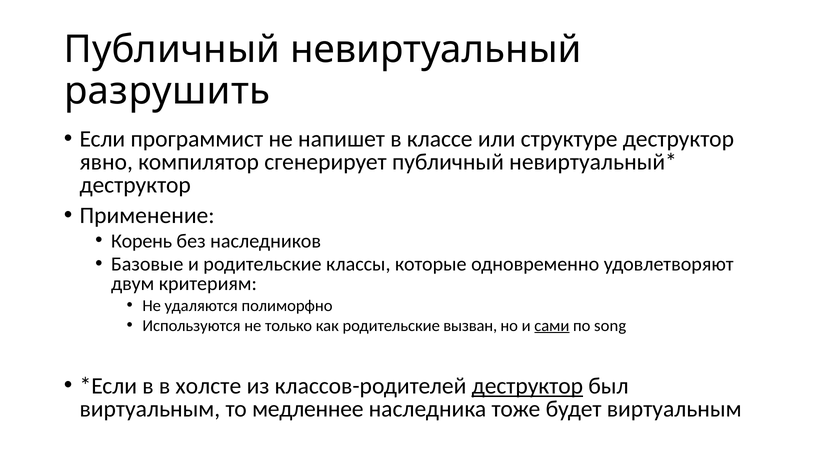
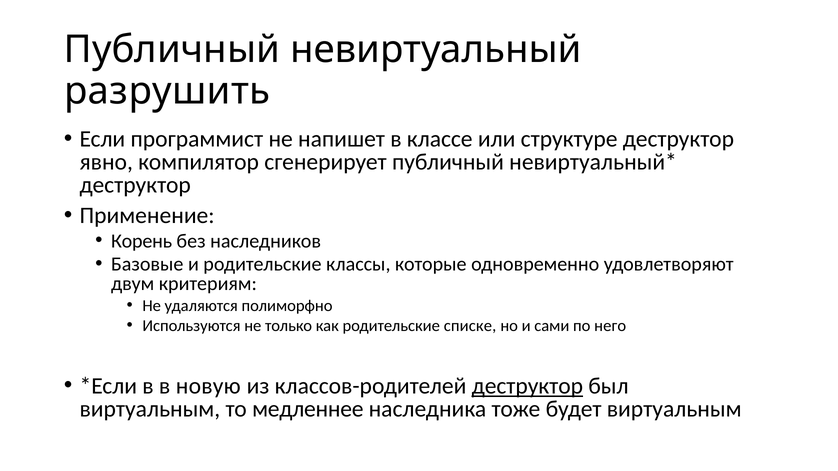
вызван: вызван -> списке (470, 326)
сами underline: present -> none (552, 326)
song: song -> него (610, 326)
холсте: холсте -> новую (208, 386)
